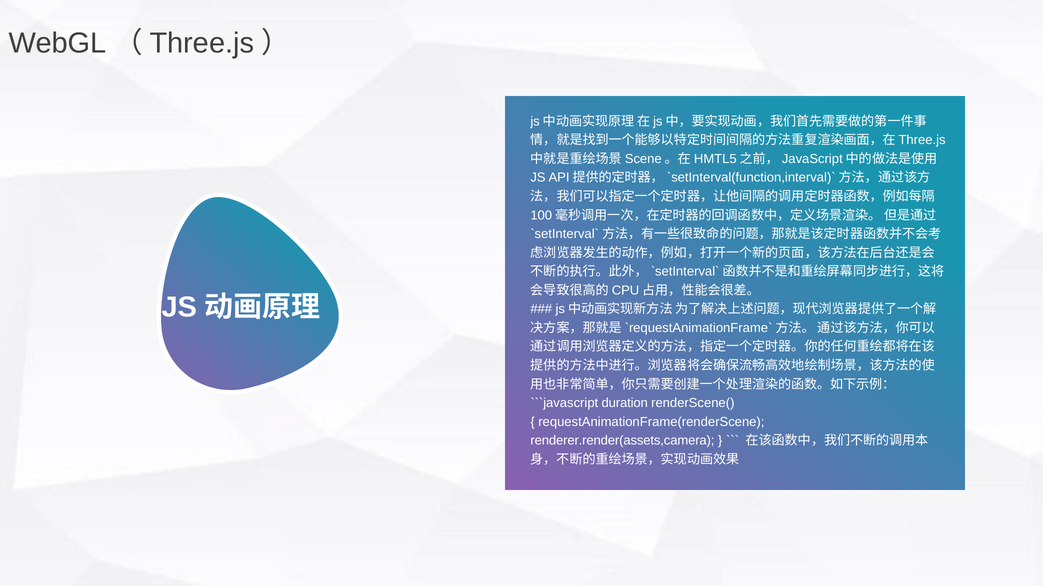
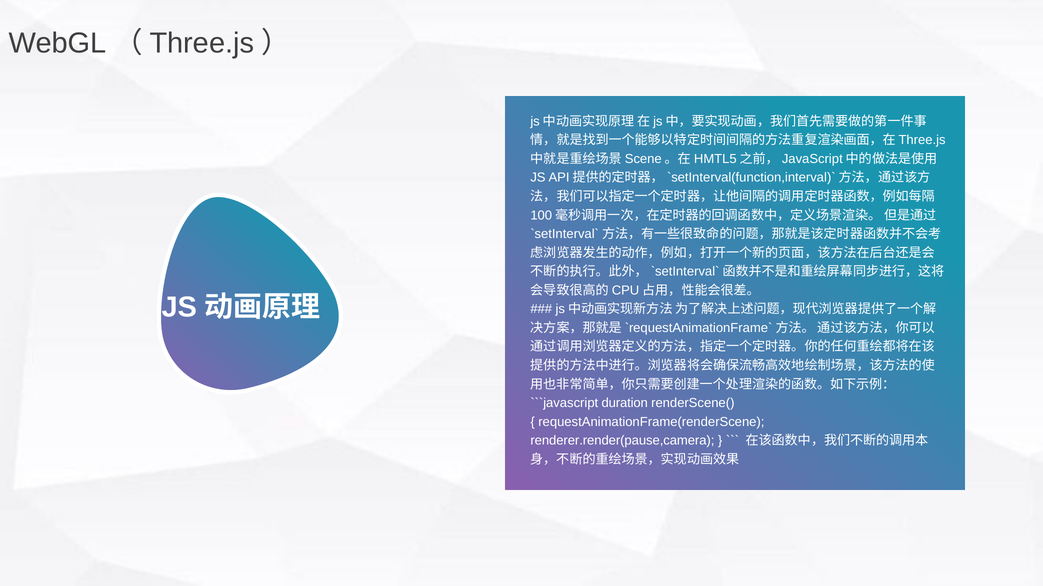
renderer.render(assets,camera: renderer.render(assets,camera -> renderer.render(pause,camera (622, 441)
